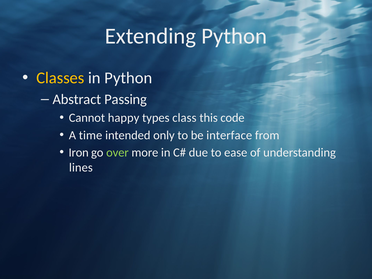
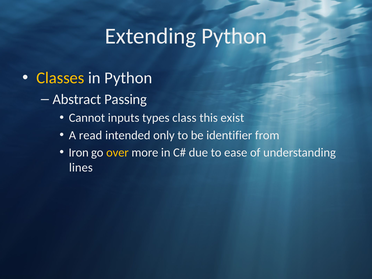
happy: happy -> inputs (124, 118)
code: code -> exist (232, 118)
time: time -> read (91, 135)
interface: interface -> identifier (229, 135)
over colour: light green -> yellow (117, 153)
